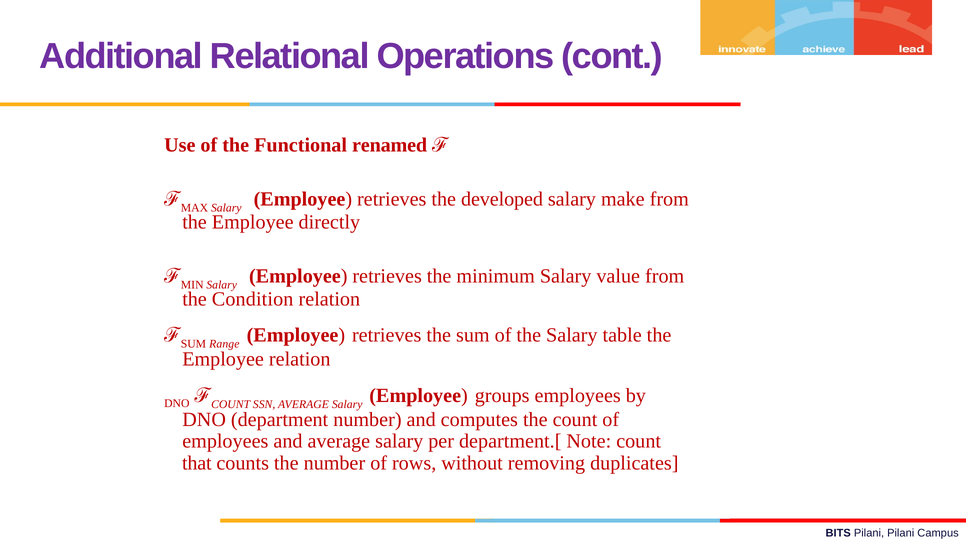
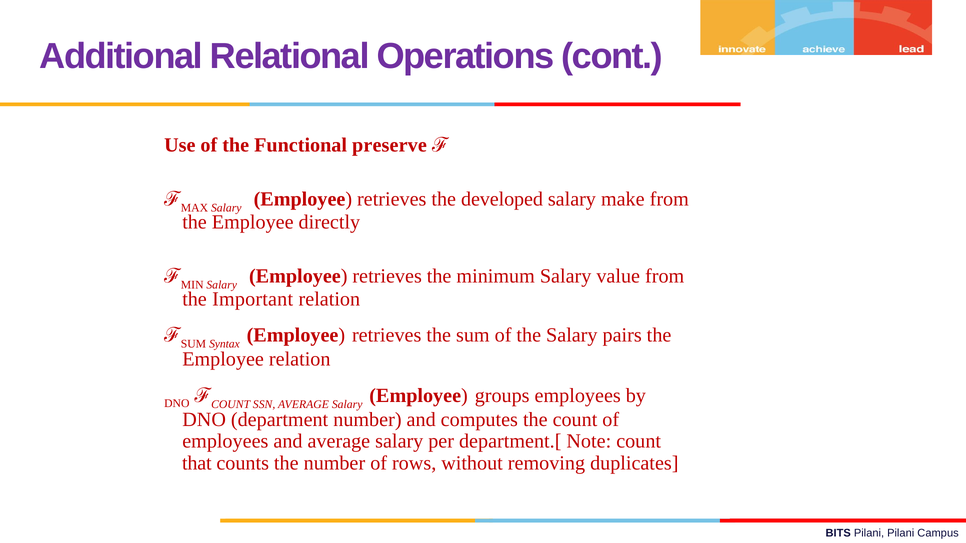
renamed: renamed -> preserve (389, 145)
Condition: Condition -> Important (253, 299)
Range: Range -> Syntax (224, 344)
table: table -> pairs (622, 336)
